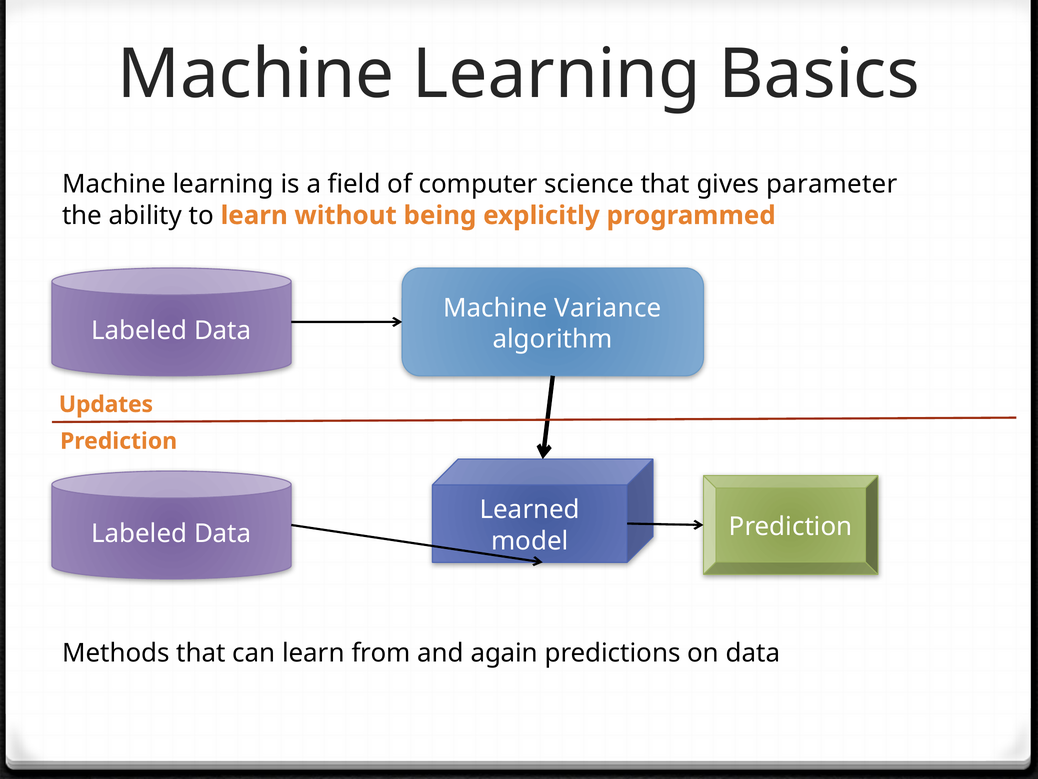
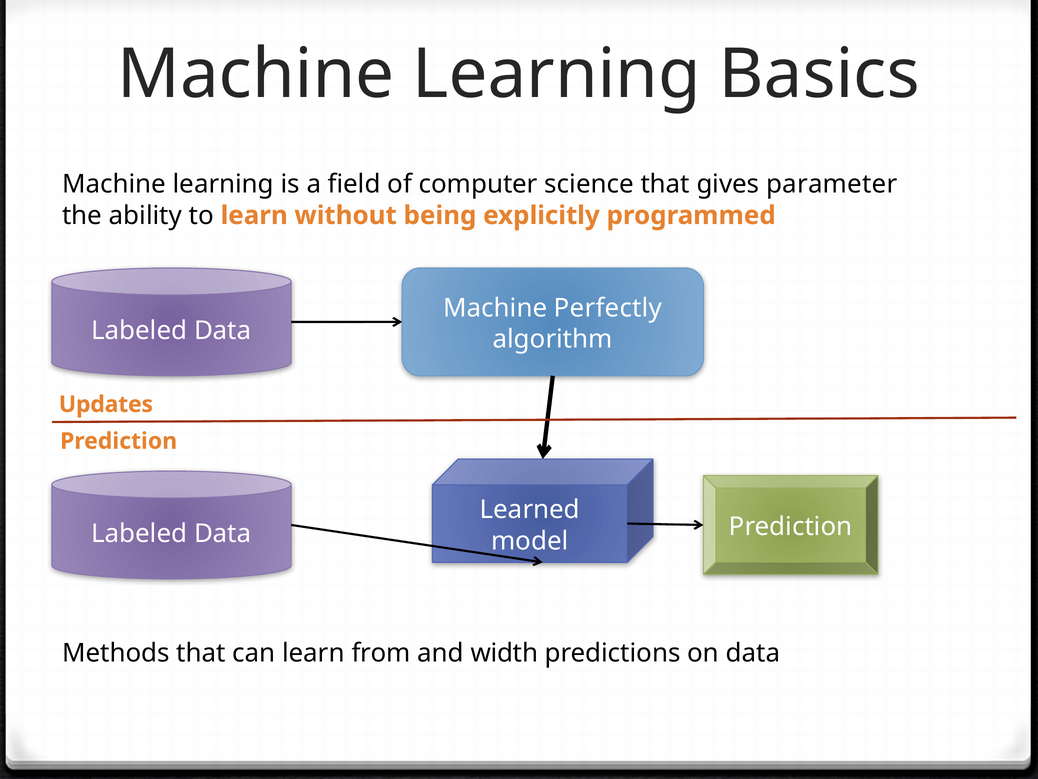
Variance: Variance -> Perfectly (608, 308)
again: again -> width (504, 653)
